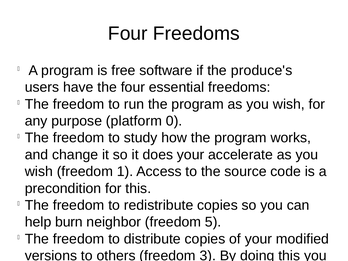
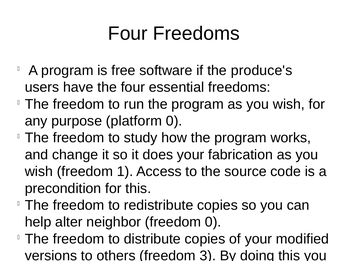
accelerate: accelerate -> fabrication (241, 155)
burn: burn -> alter (69, 222)
freedom 5: 5 -> 0 (213, 222)
